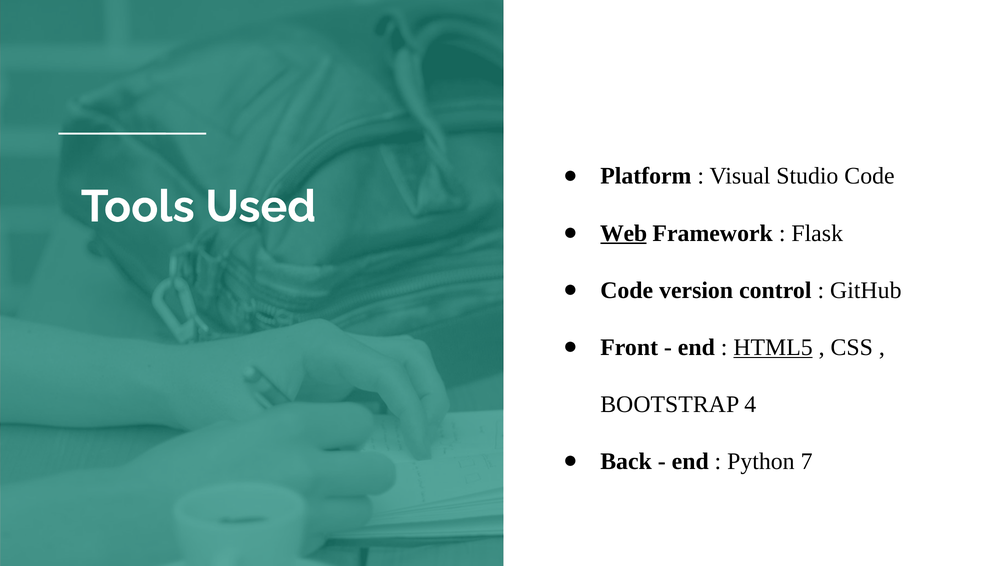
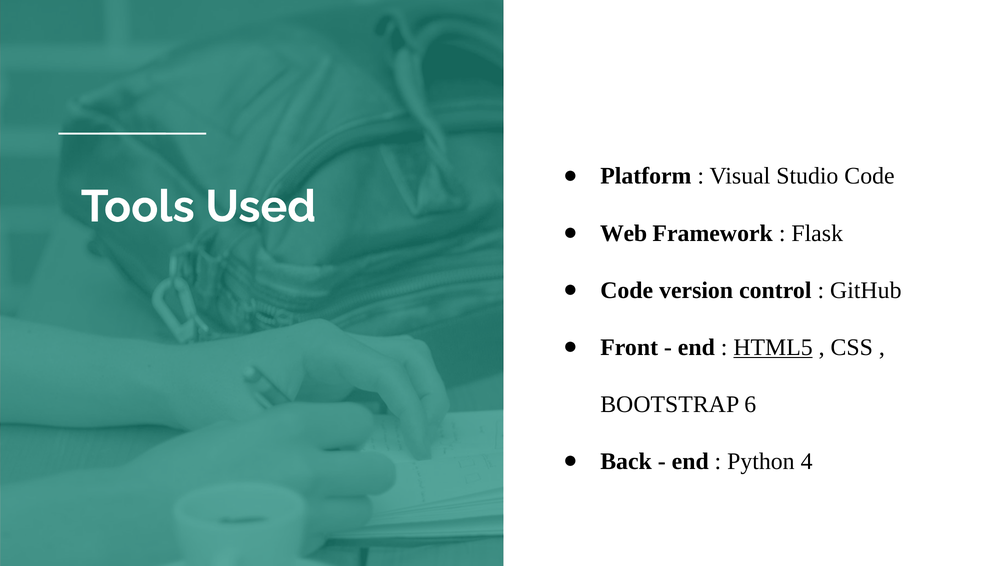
Web underline: present -> none (624, 233)
4: 4 -> 6 (750, 405)
7: 7 -> 4 (807, 462)
